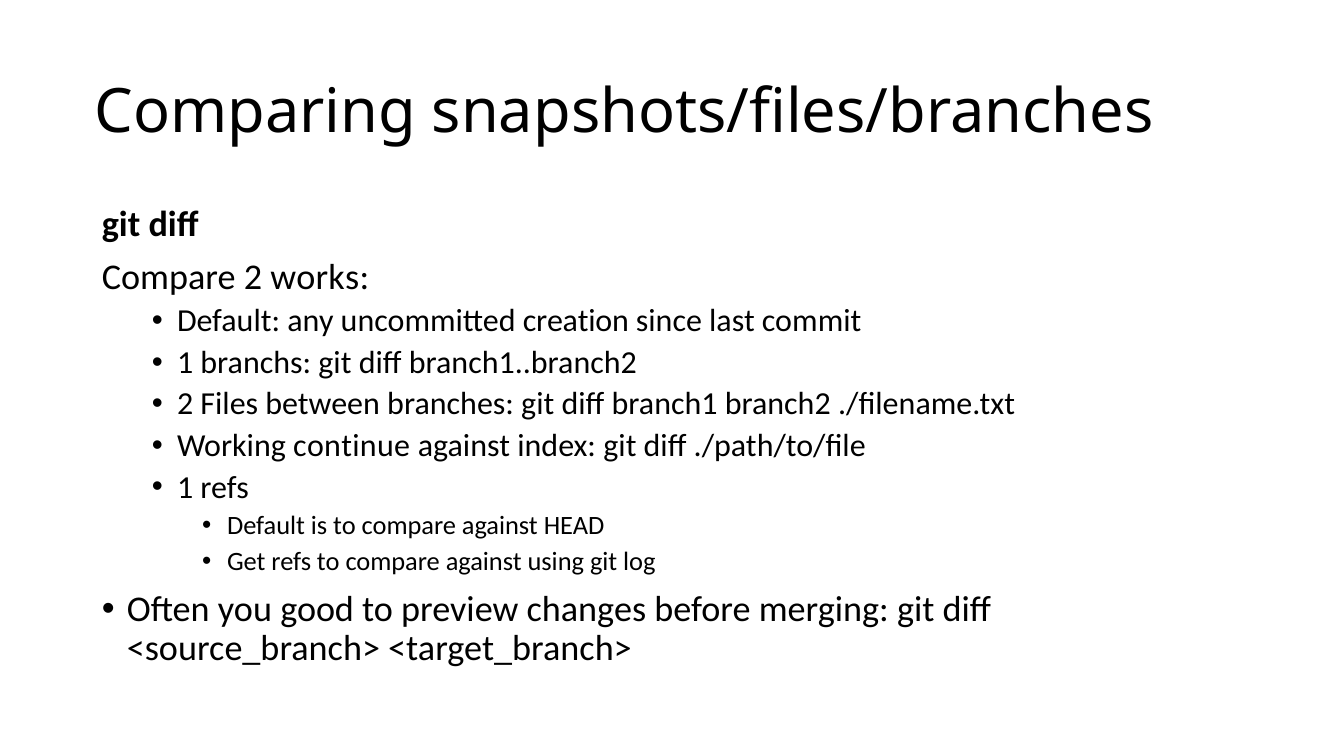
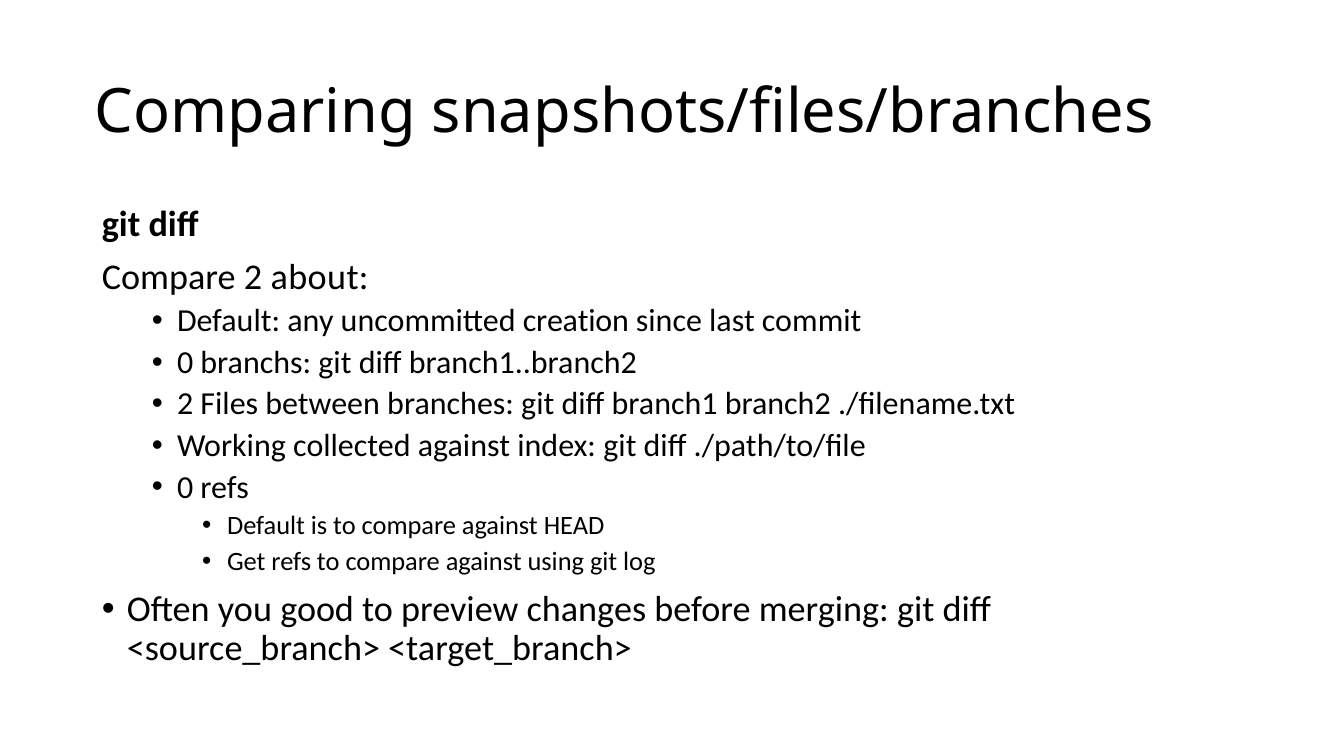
works: works -> about (320, 277)
1: 1 -> 0 (185, 363)
continue: continue -> collected (352, 446)
1: 1 -> 0 (185, 487)
